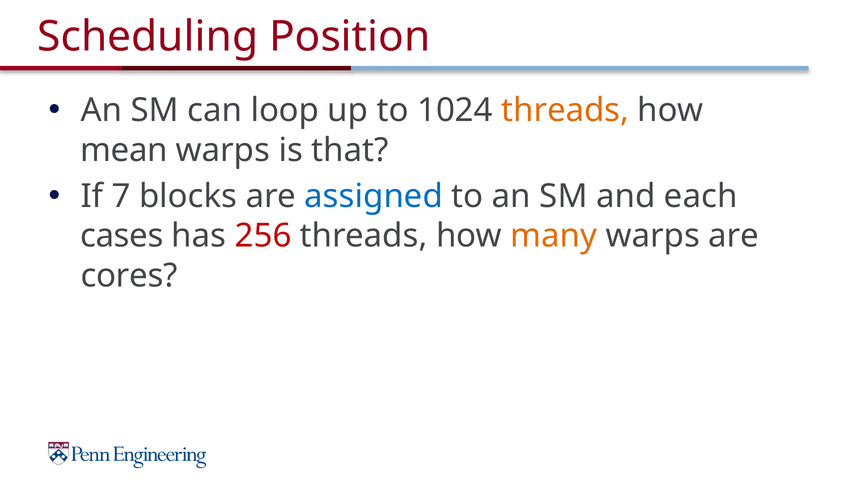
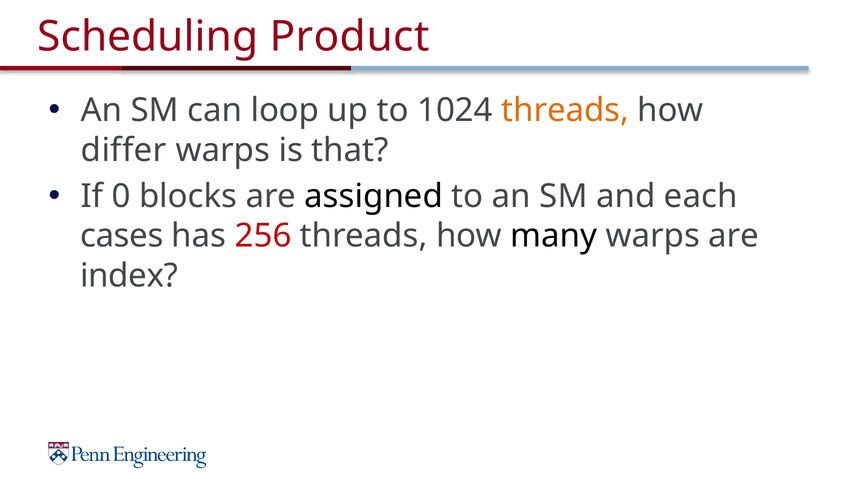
Position: Position -> Product (350, 37)
mean: mean -> differ (124, 150)
7: 7 -> 0 (121, 196)
assigned colour: blue -> black (374, 196)
many colour: orange -> black (554, 236)
cores: cores -> index (129, 276)
